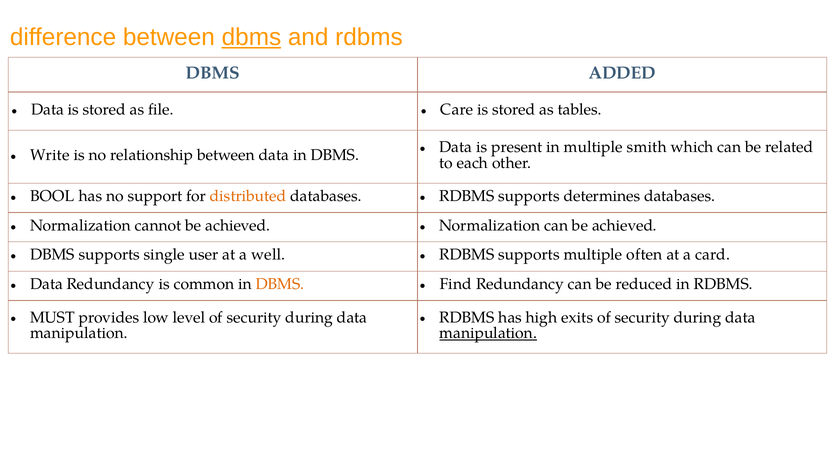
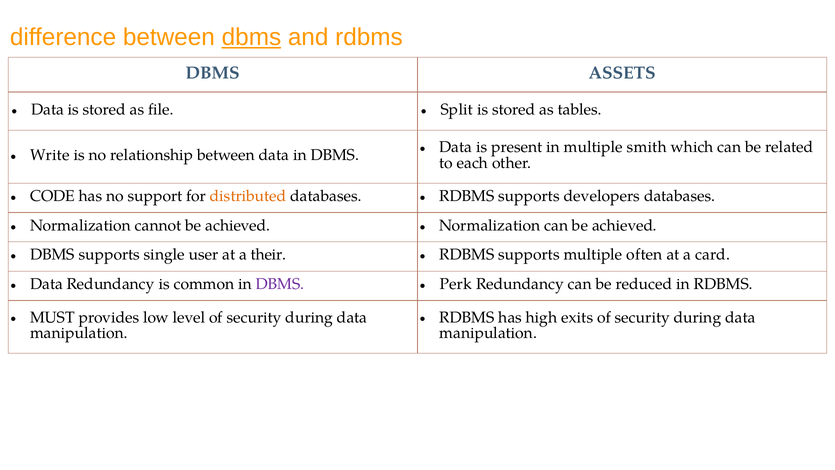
ADDED: ADDED -> ASSETS (622, 73)
Care: Care -> Split (457, 109)
BOOL: BOOL -> CODE (52, 196)
determines: determines -> developers (602, 196)
well: well -> their (268, 255)
DBMS colour: orange -> purple (280, 284)
Find: Find -> Perk (456, 284)
manipulation underline: present -> none (488, 333)
